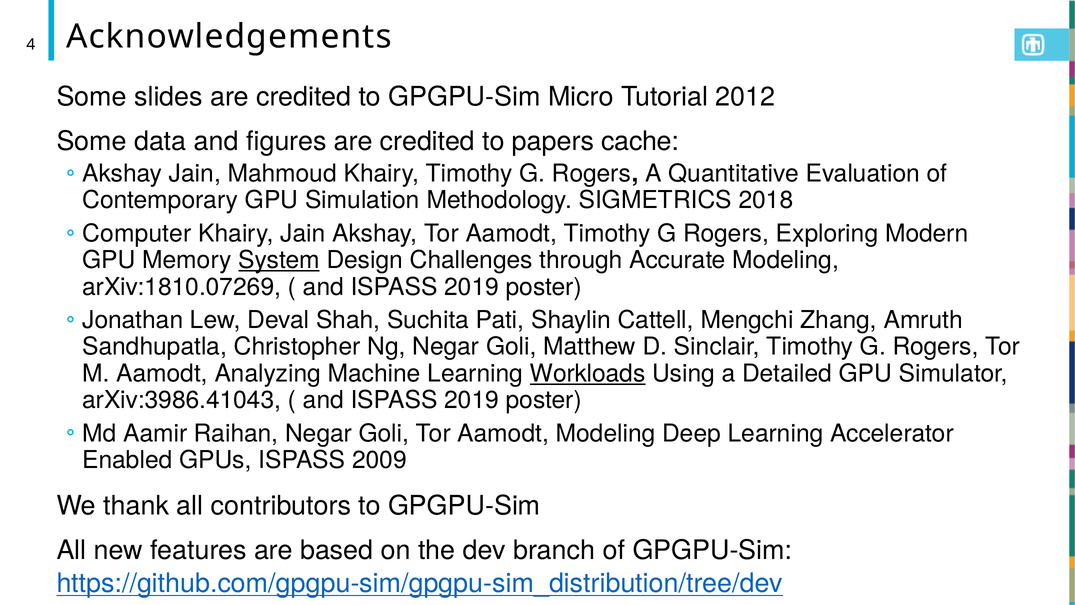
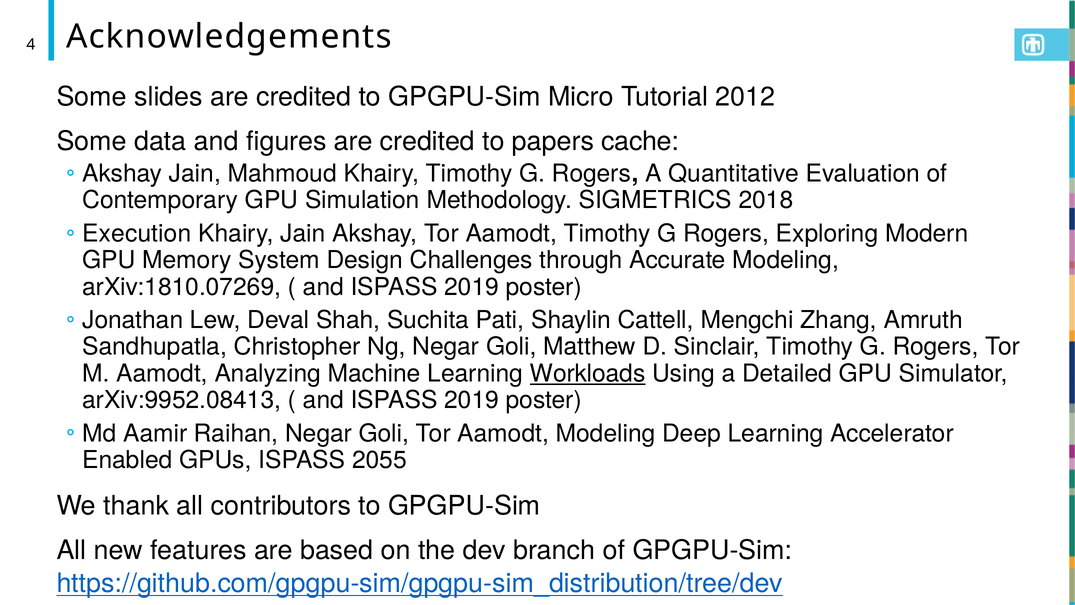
Computer: Computer -> Execution (137, 234)
System underline: present -> none (279, 260)
arXiv:3986.41043: arXiv:3986.41043 -> arXiv:9952.08413 (182, 400)
2009: 2009 -> 2055 (379, 460)
